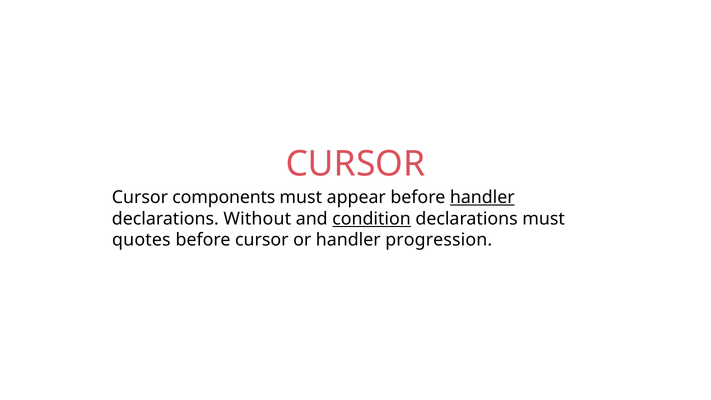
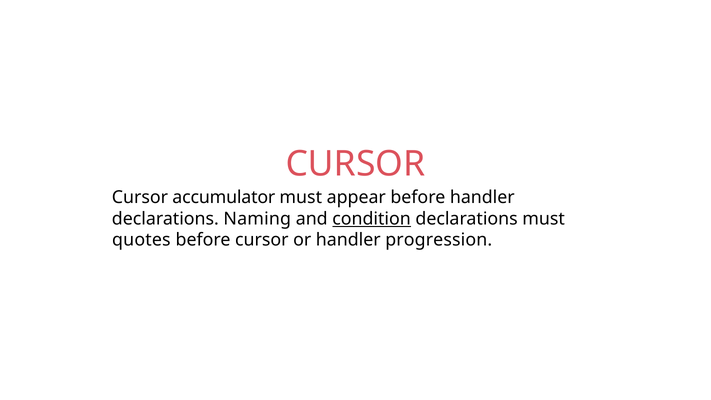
components: components -> accumulator (224, 197)
handler underline: present -> none (482, 197)
Without: Without -> Naming (257, 219)
